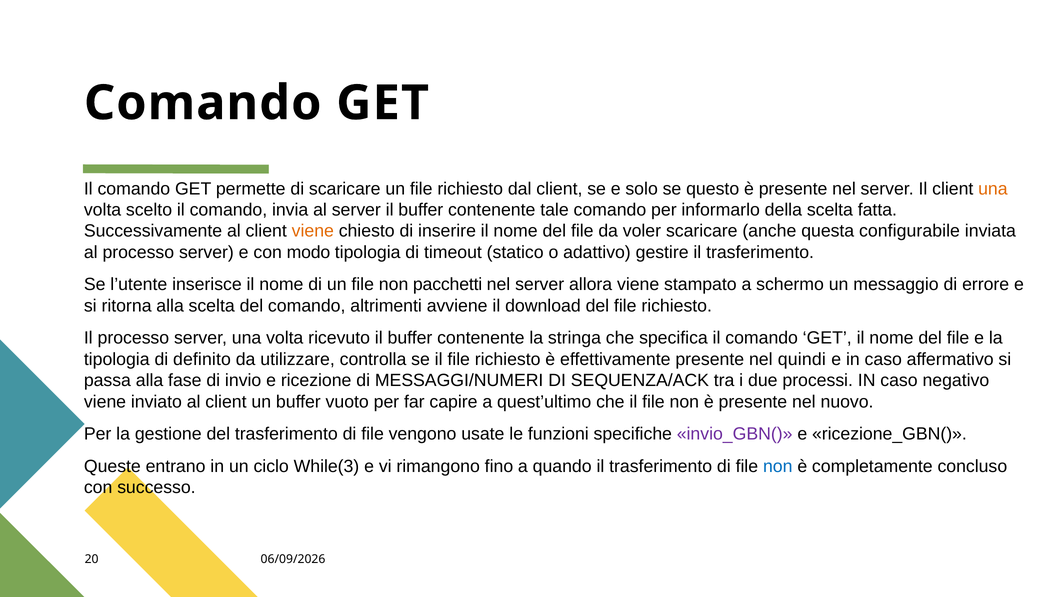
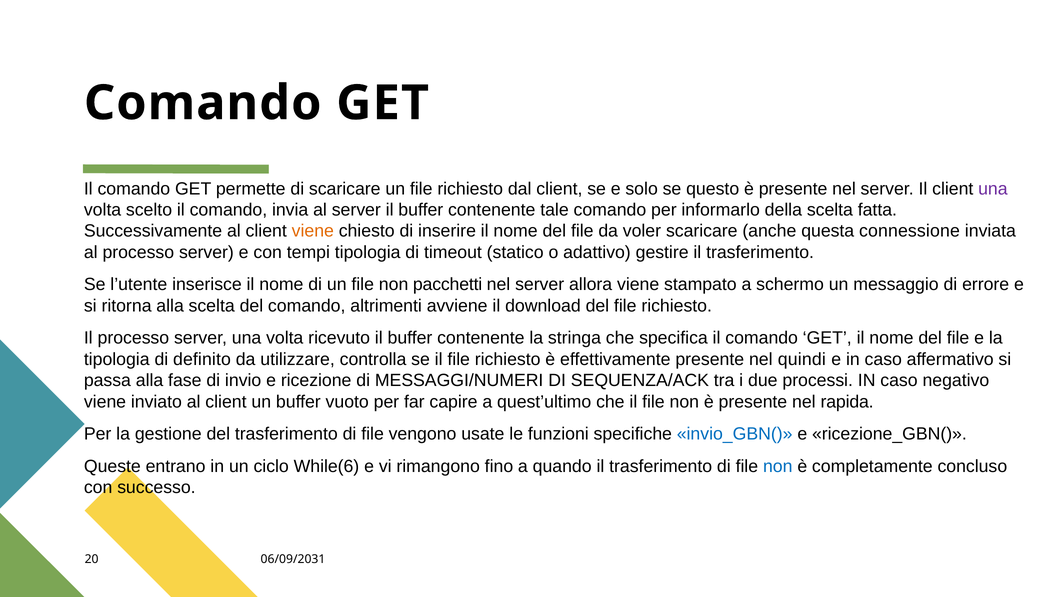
una colour: orange -> purple (993, 189)
configurabile: configurabile -> connessione (909, 231)
modo: modo -> tempi (308, 252)
nuovo: nuovo -> rapida (847, 402)
invio_GBN( colour: purple -> blue (735, 434)
While(3: While(3 -> While(6 (326, 467)
06/09/2026: 06/09/2026 -> 06/09/2031 (293, 560)
